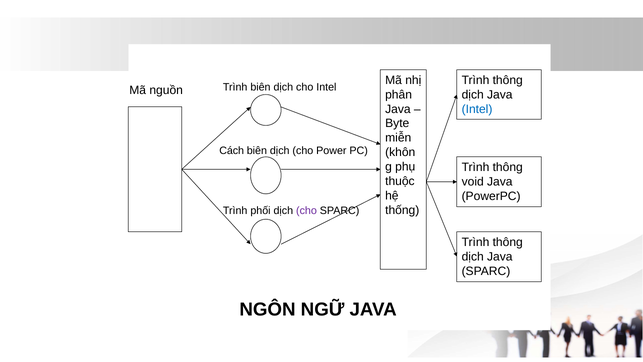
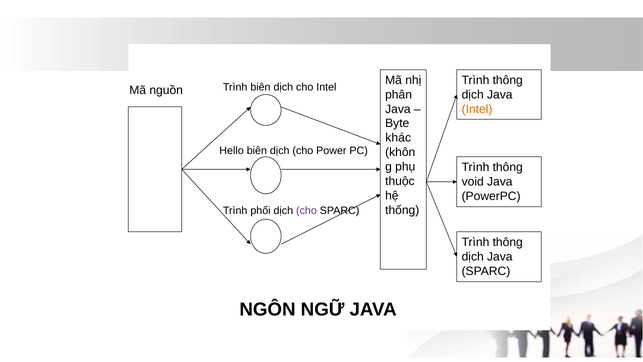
Intel colour: blue -> orange (477, 109)
miễn: miễn -> khác (398, 138)
Cách: Cách -> Hello (232, 151)
